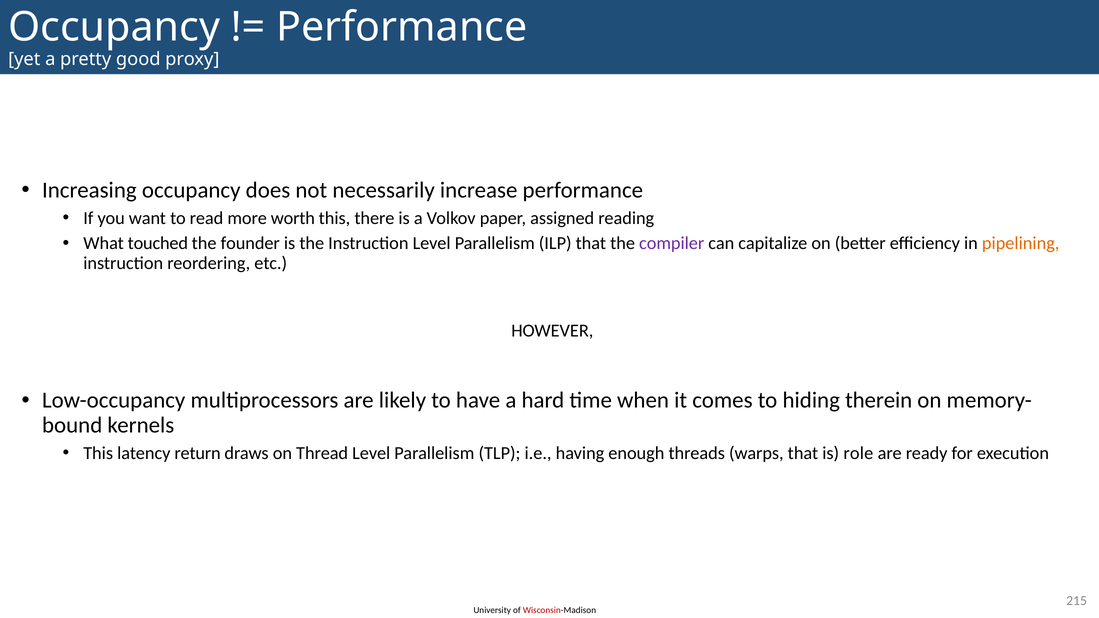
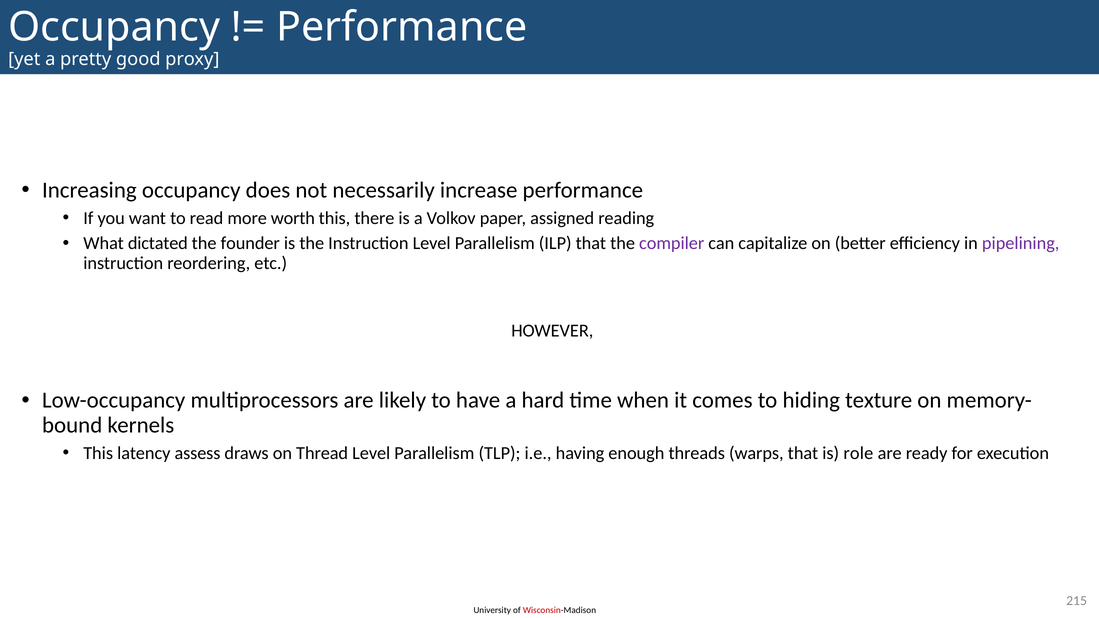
touched: touched -> dictated (158, 244)
pipelining colour: orange -> purple (1021, 244)
therein: therein -> texture (879, 401)
return: return -> assess (197, 453)
